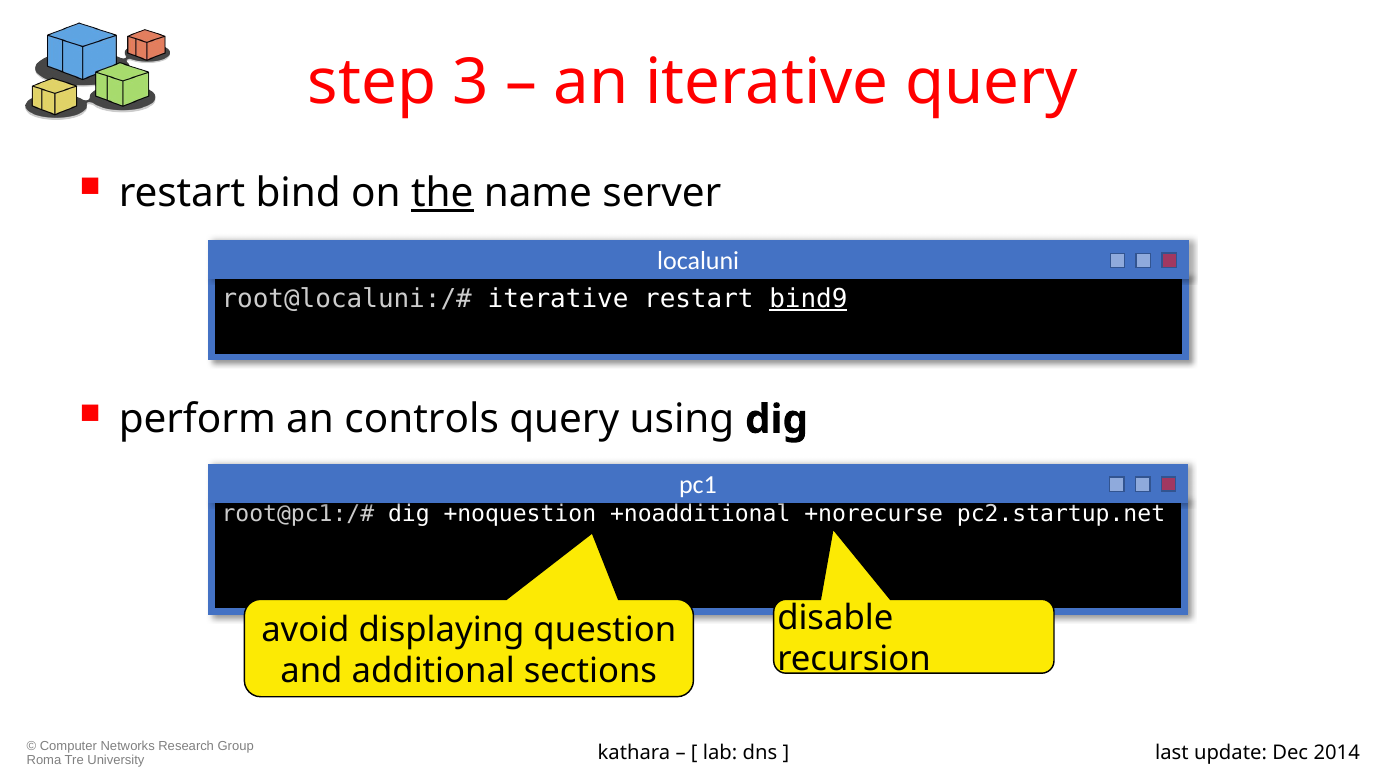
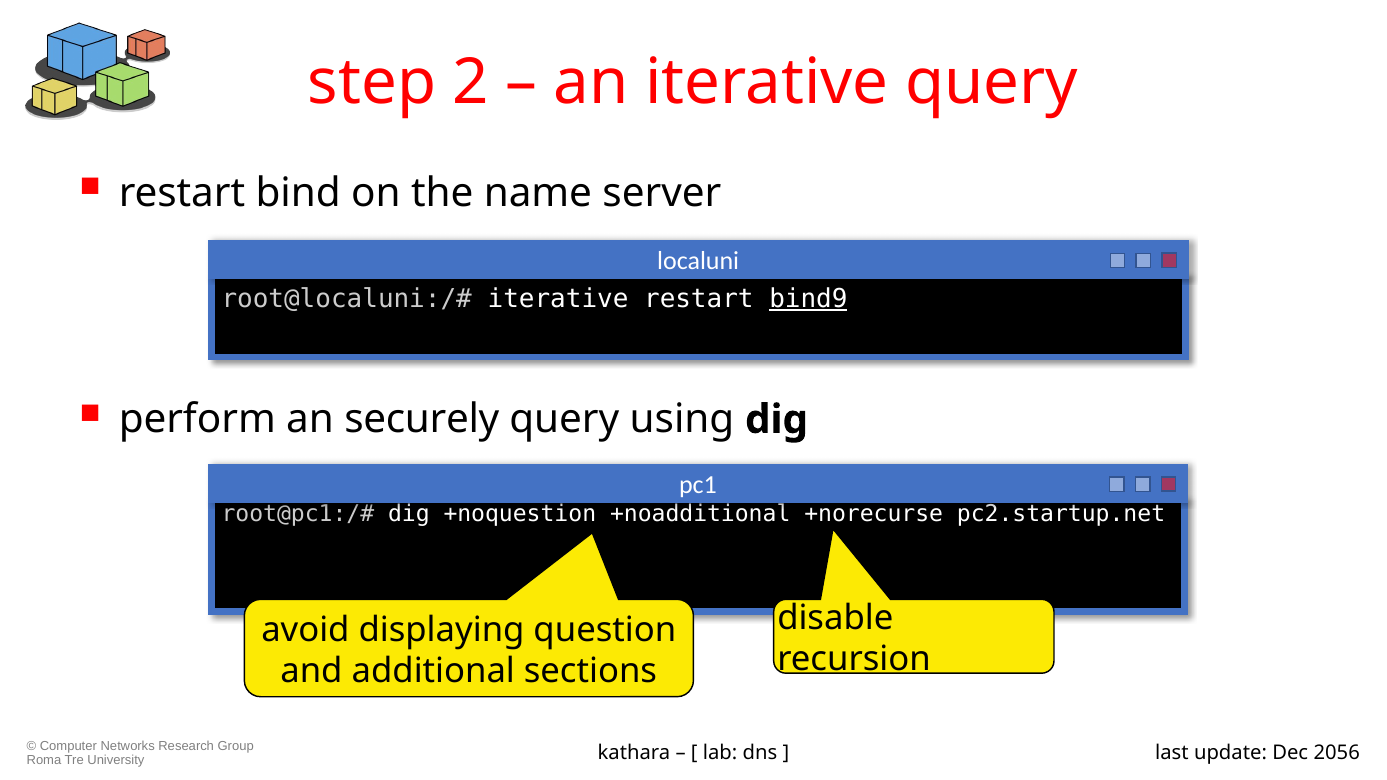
3: 3 -> 2 (471, 83)
the underline: present -> none (442, 193)
controls: controls -> securely (422, 420)
2014: 2014 -> 2056 (1337, 753)
